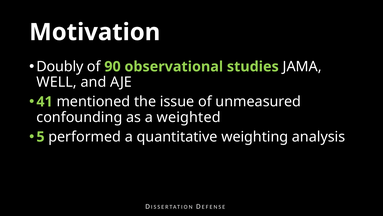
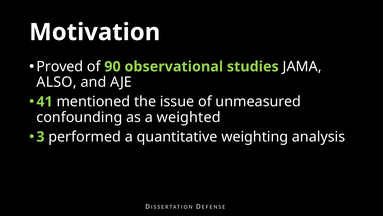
Doubly: Doubly -> Proved (60, 66)
WELL: WELL -> ALSO (57, 82)
5: 5 -> 3 (40, 136)
